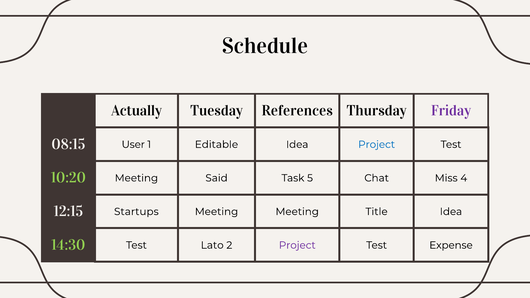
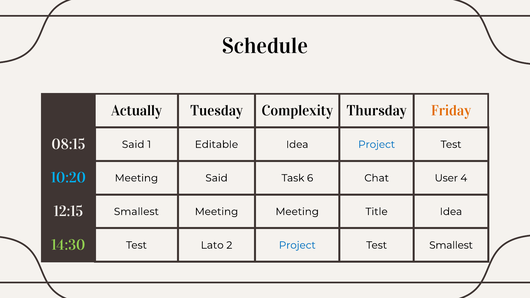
References: References -> Complexity (297, 111)
Friday colour: purple -> orange (451, 111)
08:15 User: User -> Said (133, 145)
10:20 colour: light green -> light blue (68, 178)
5: 5 -> 6 (310, 178)
Miss: Miss -> User (446, 178)
12:15 Startups: Startups -> Smallest (136, 212)
Project colour: purple -> blue (297, 245)
Test Expense: Expense -> Smallest (451, 245)
